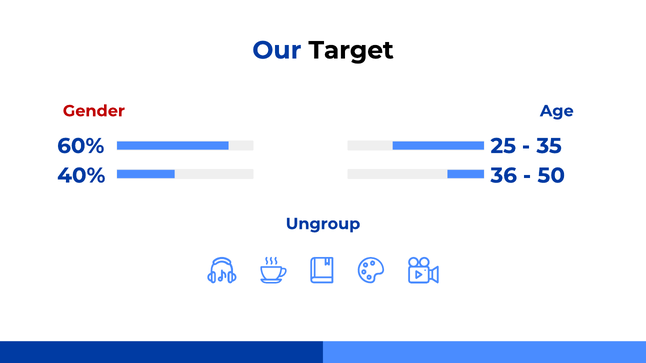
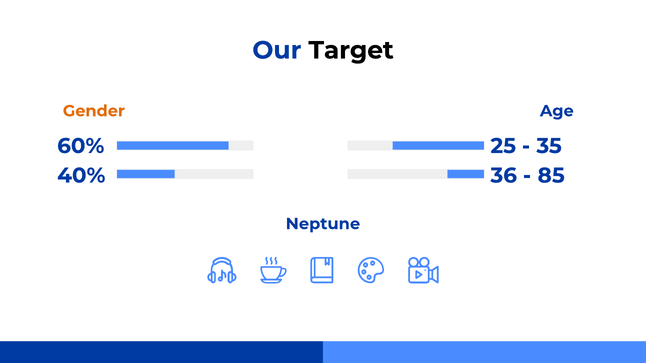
Gender colour: red -> orange (94, 111)
50: 50 -> 85 (551, 176)
Ungroup: Ungroup -> Neptune (323, 224)
